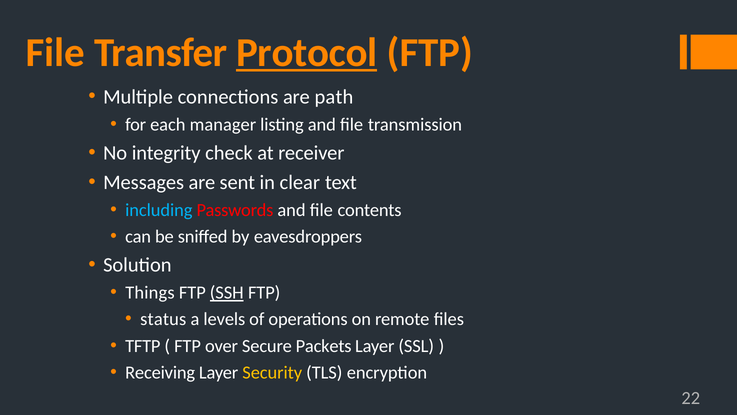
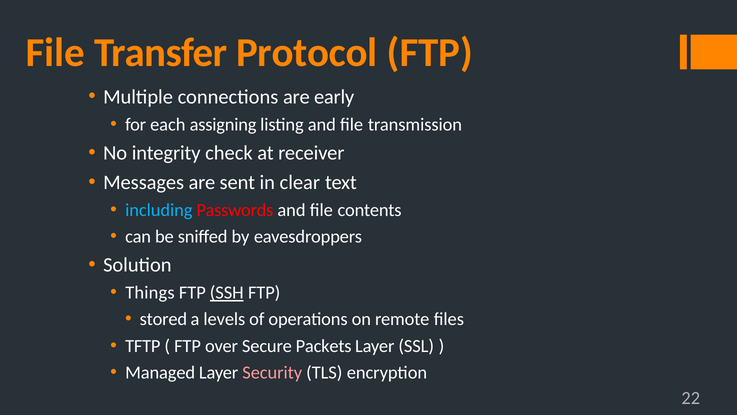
Protocol underline: present -> none (307, 53)
path: path -> early (334, 97)
manager: manager -> assigning (223, 124)
status: status -> stored (163, 319)
Receiving: Receiving -> Managed (160, 372)
Security colour: yellow -> pink (272, 372)
